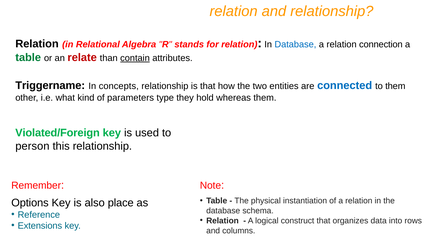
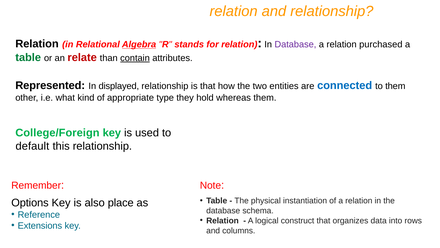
Algebra underline: none -> present (139, 44)
Database colour: blue -> purple (295, 44)
connection: connection -> purchased (381, 44)
Triggername: Triggername -> Represented (50, 85)
concepts: concepts -> displayed (119, 86)
parameters: parameters -> appropriate (131, 98)
Violated/Foreign: Violated/Foreign -> College/Foreign (57, 133)
person: person -> default (32, 146)
